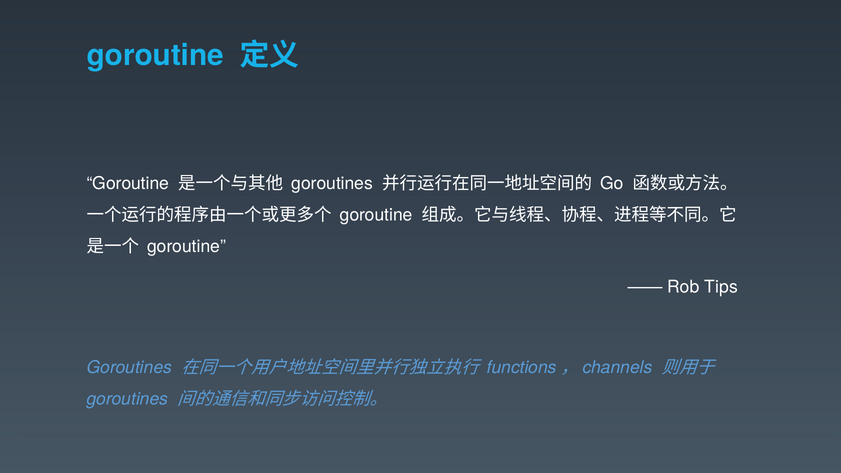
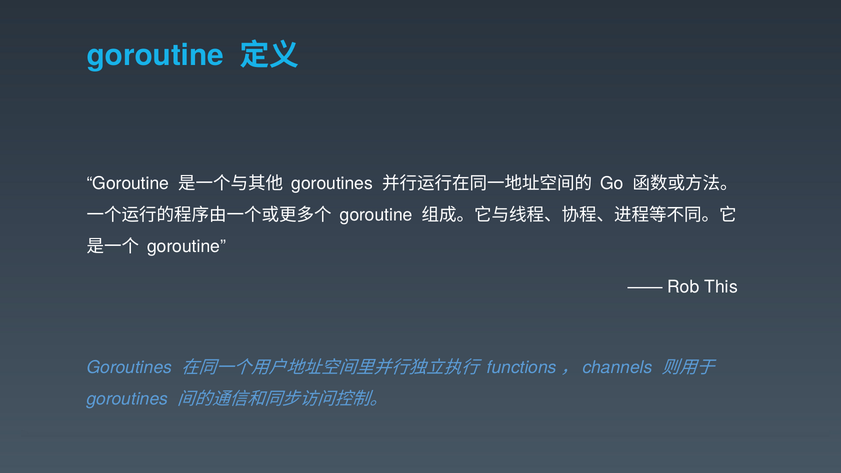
Tips: Tips -> This (721, 287)
